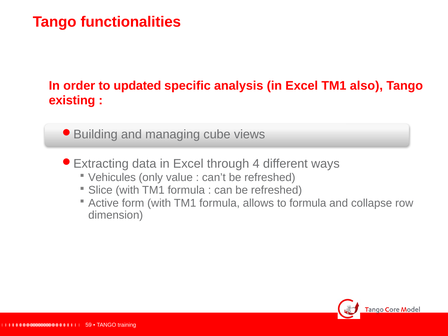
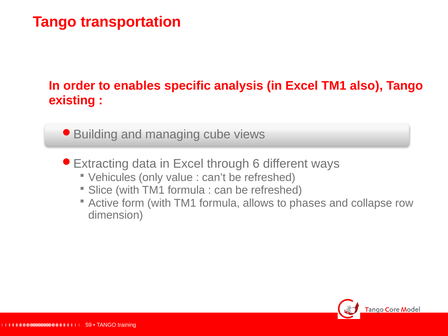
functionalities: functionalities -> transportation (131, 22)
updated: updated -> enables (137, 86)
4: 4 -> 6 (256, 164)
to formula: formula -> phases (308, 203)
